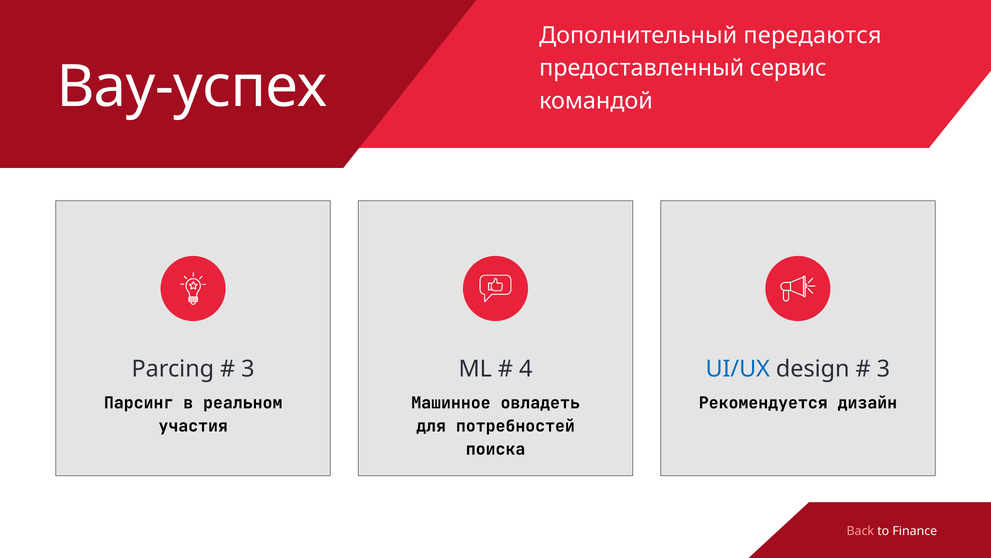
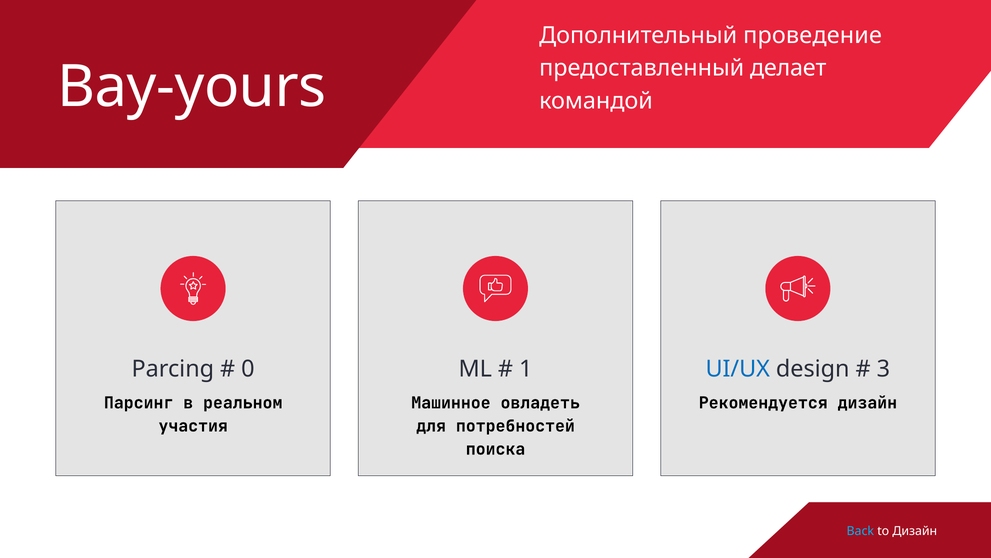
передаются: передаются -> проведение (813, 35)
сервис: сервис -> делает (788, 68)
Вау-успех: Вау-успех -> Вау-yours (192, 87)
3: 3 -> 0 (248, 369)
4: 4 -> 1 (526, 369)
Back colour: pink -> light blue (860, 531)
to Finance: Finance -> Дизайн (915, 531)
